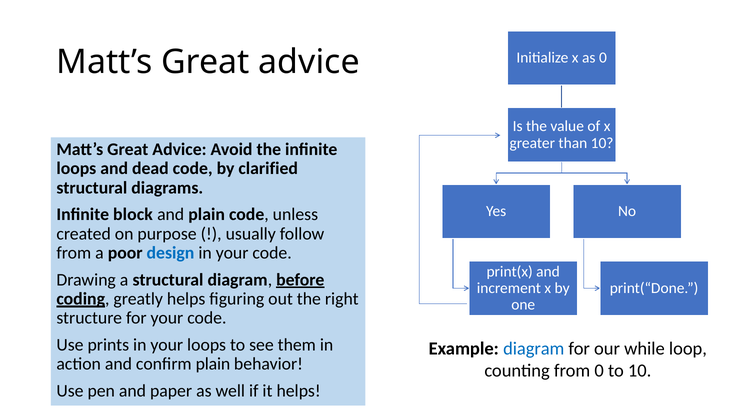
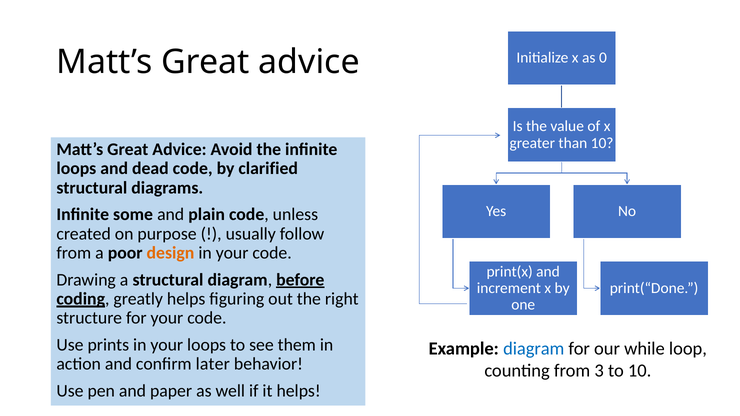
block: block -> some (133, 215)
design colour: blue -> orange (170, 253)
confirm plain: plain -> later (213, 364)
from 0: 0 -> 3 (599, 371)
